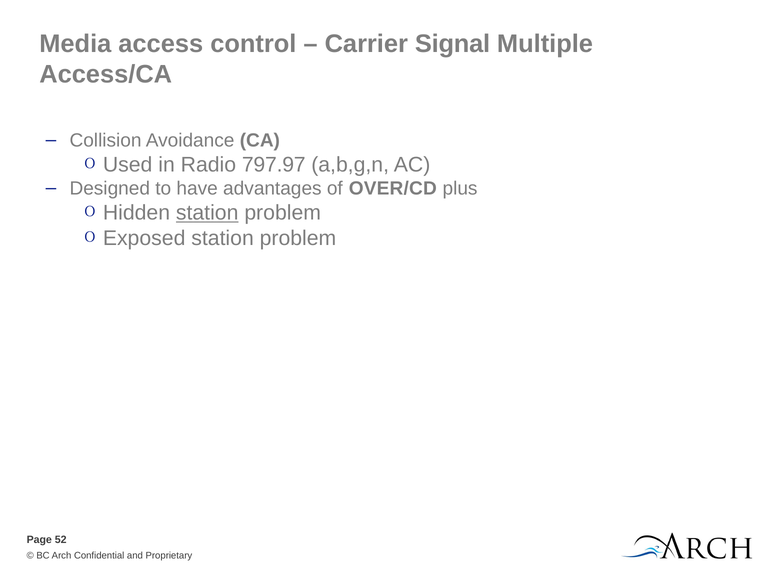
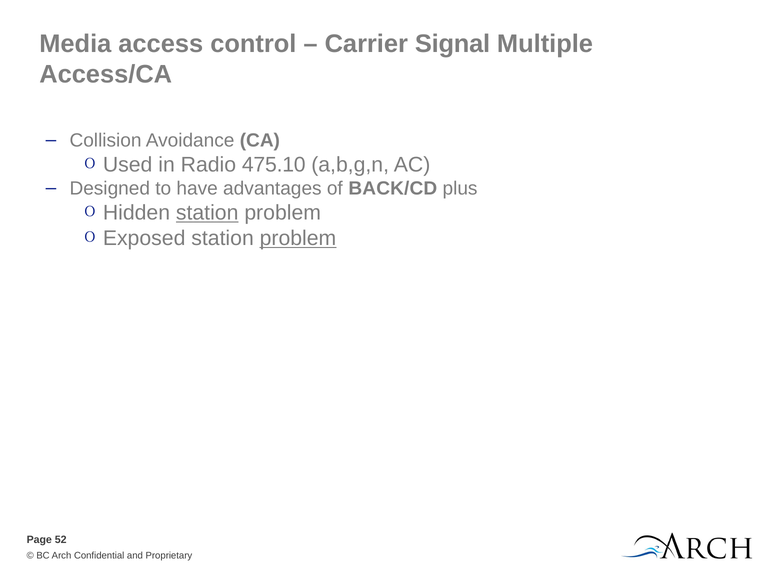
797.97: 797.97 -> 475.10 (274, 165)
OVER/CD: OVER/CD -> BACK/CD (393, 189)
problem underline: none -> present (298, 238)
